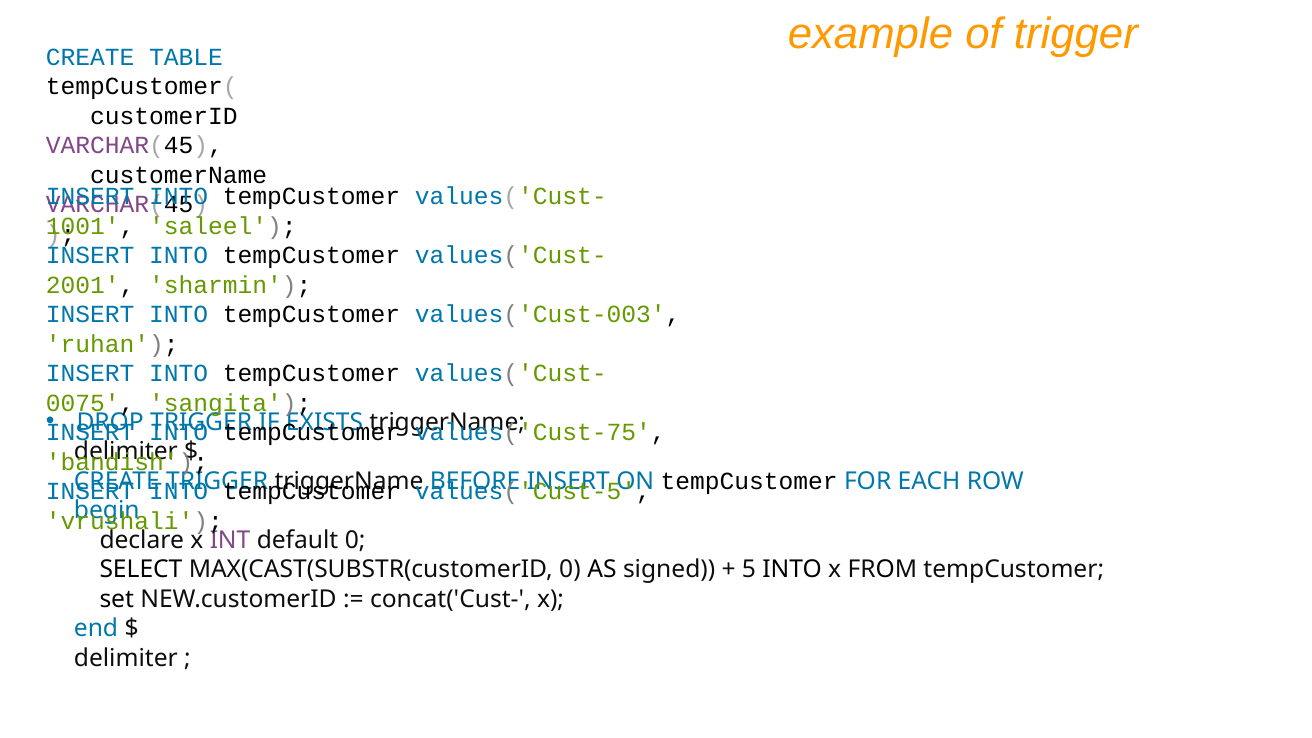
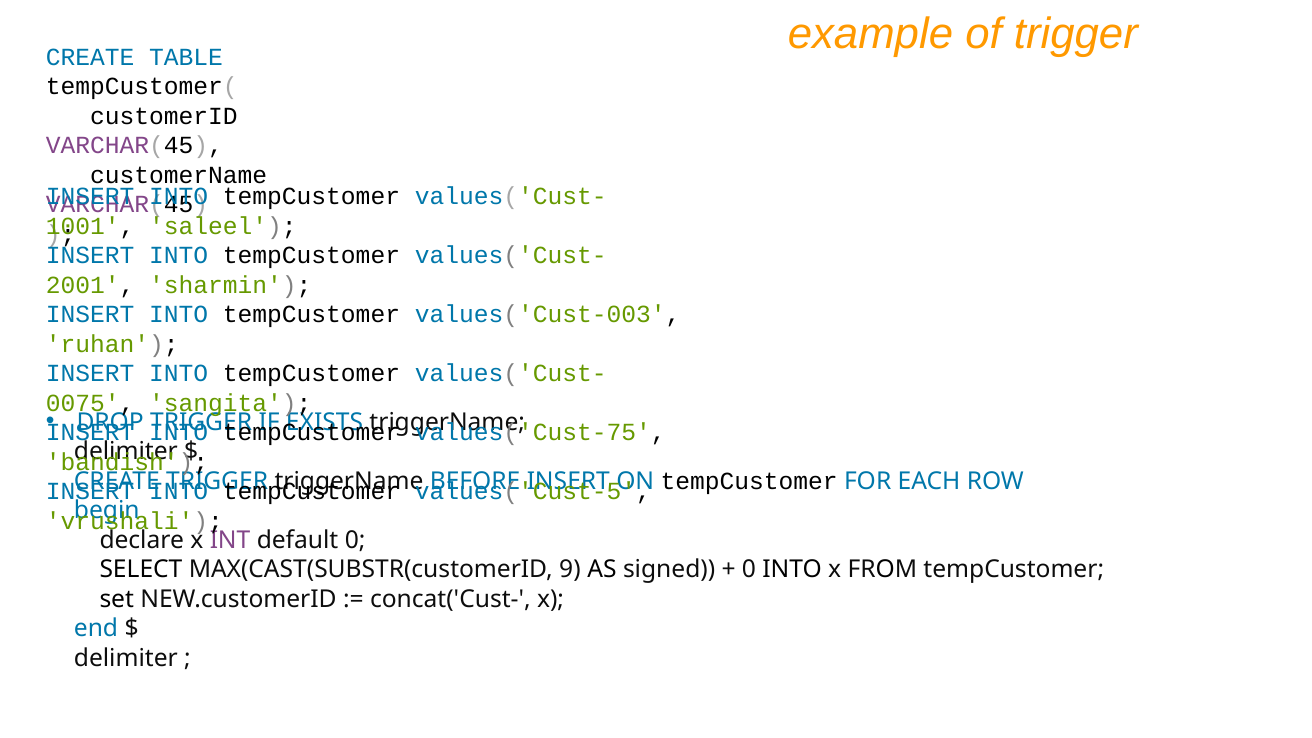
MAX(CAST(SUBSTR(customerID 0: 0 -> 9 (570, 570)
5: 5 -> 0 (749, 570)
